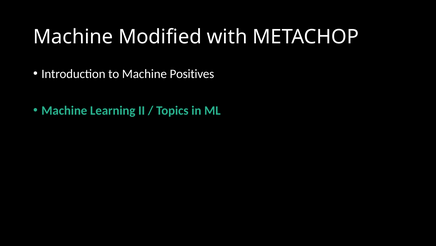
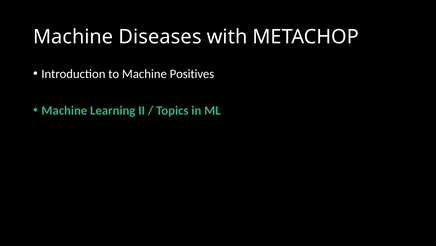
Modified: Modified -> Diseases (160, 37)
